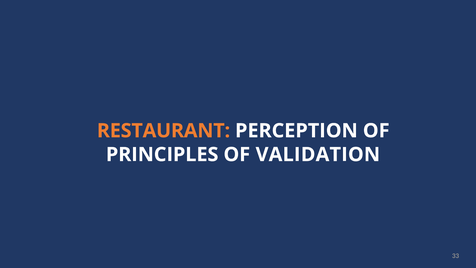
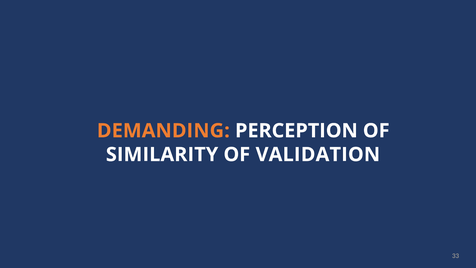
RESTAURANT: RESTAURANT -> DEMANDING (163, 131)
PRINCIPLES: PRINCIPLES -> SIMILARITY (162, 154)
